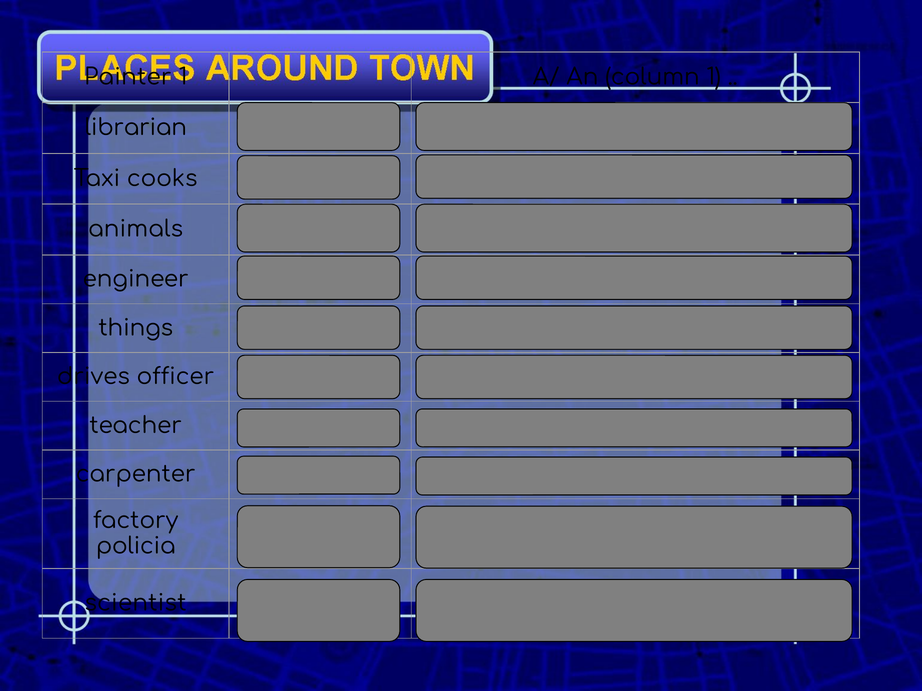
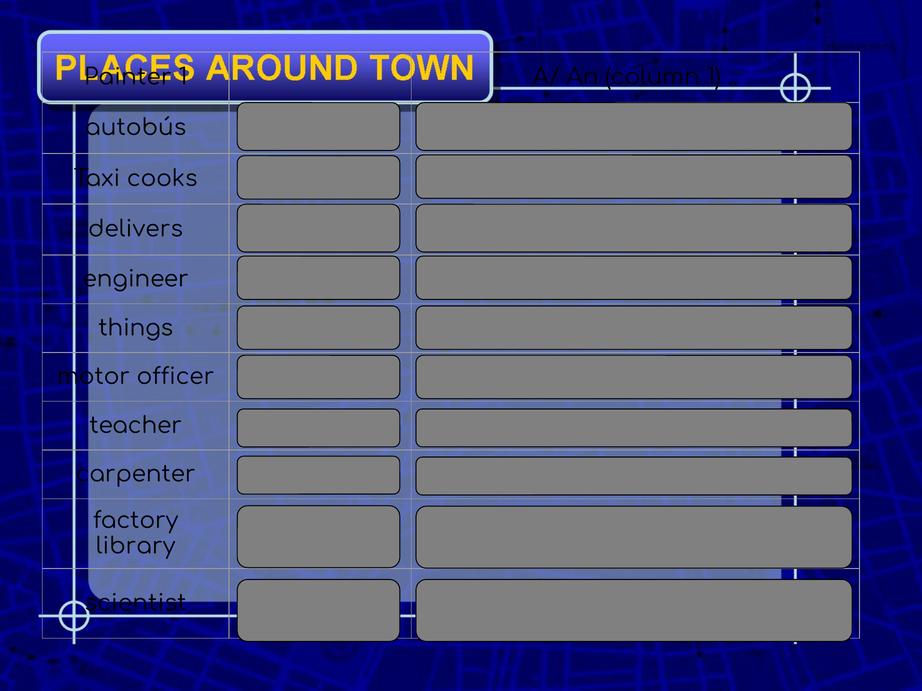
librarian: librarian -> autobús (136, 128)
animals: animals -> delivers (136, 230)
drives: drives -> motor (94, 377)
policia: policia -> library (136, 547)
